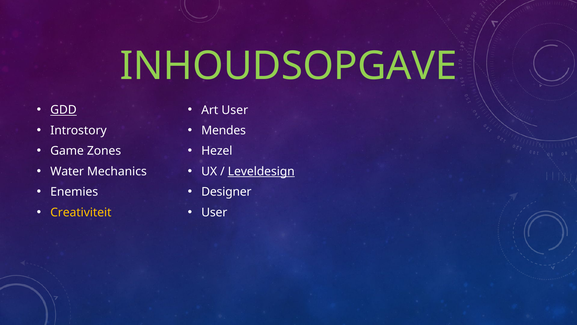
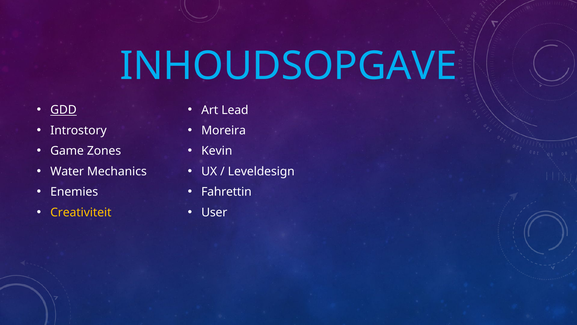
INHOUDSOPGAVE colour: light green -> light blue (288, 66)
Art User: User -> Lead (235, 110)
Mendes: Mendes -> Moreira (224, 130)
Hezel: Hezel -> Kevin (217, 151)
Leveldesign underline: present -> none (261, 171)
Designer: Designer -> Fahrettin (226, 192)
